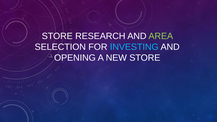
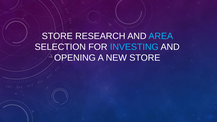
AREA colour: light green -> light blue (161, 36)
